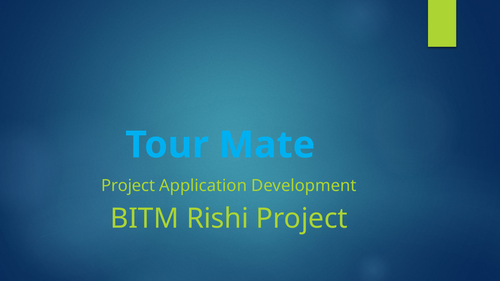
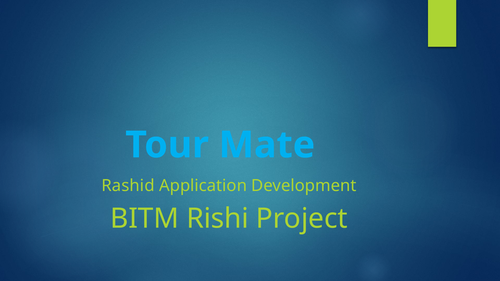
Project: Project -> Rashid (128, 186)
